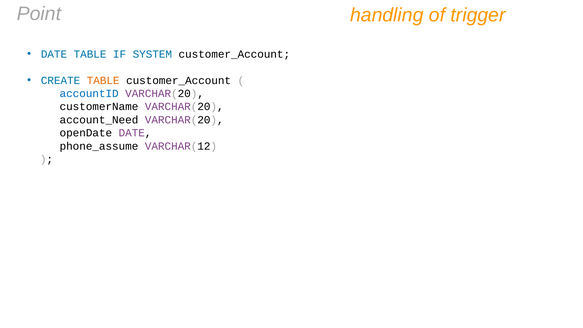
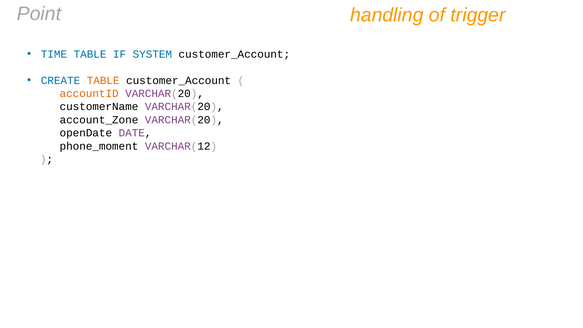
DATE: DATE -> TIME (54, 54)
accountID colour: blue -> orange (89, 94)
account_Need: account_Need -> account_Zone (99, 120)
phone_assume: phone_assume -> phone_moment (99, 146)
